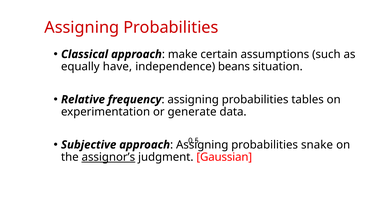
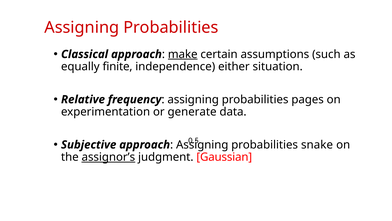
make underline: none -> present (183, 54)
have: have -> finite (118, 66)
beans: beans -> either (234, 66)
tables: tables -> pages (308, 99)
